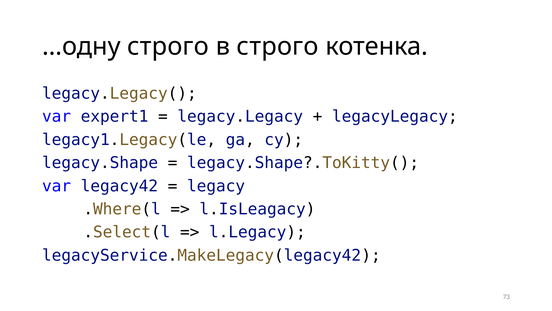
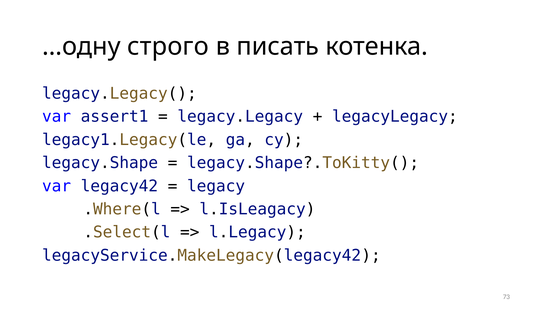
в строго: строго -> писать (278, 46)
expert1: expert1 -> assert1 (115, 116)
